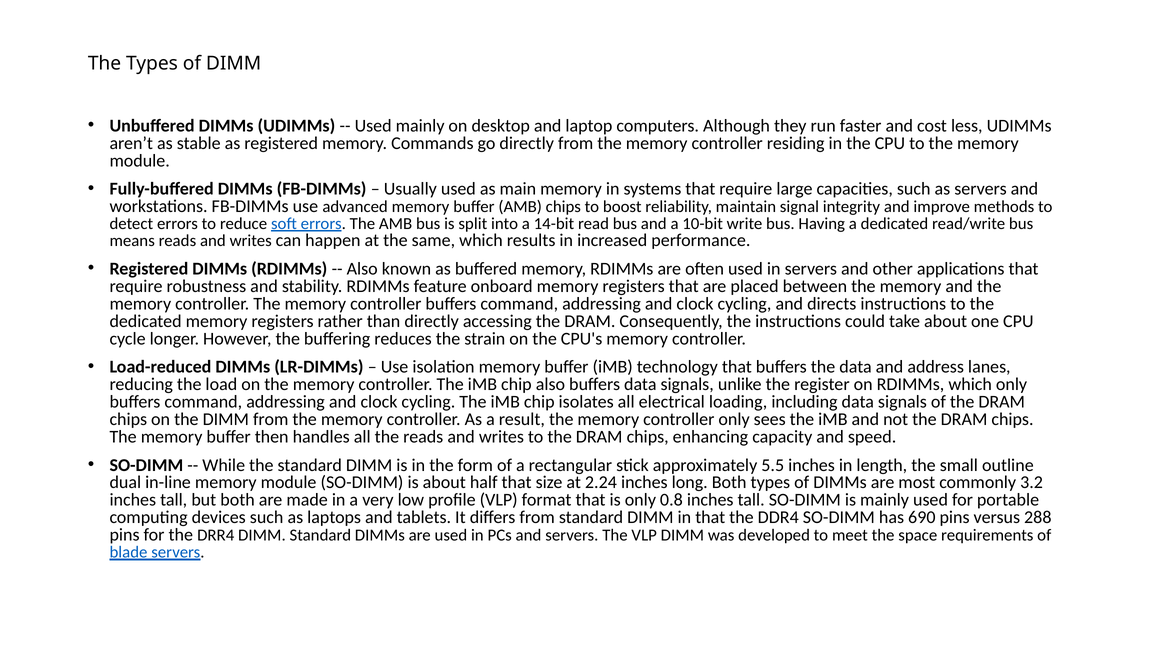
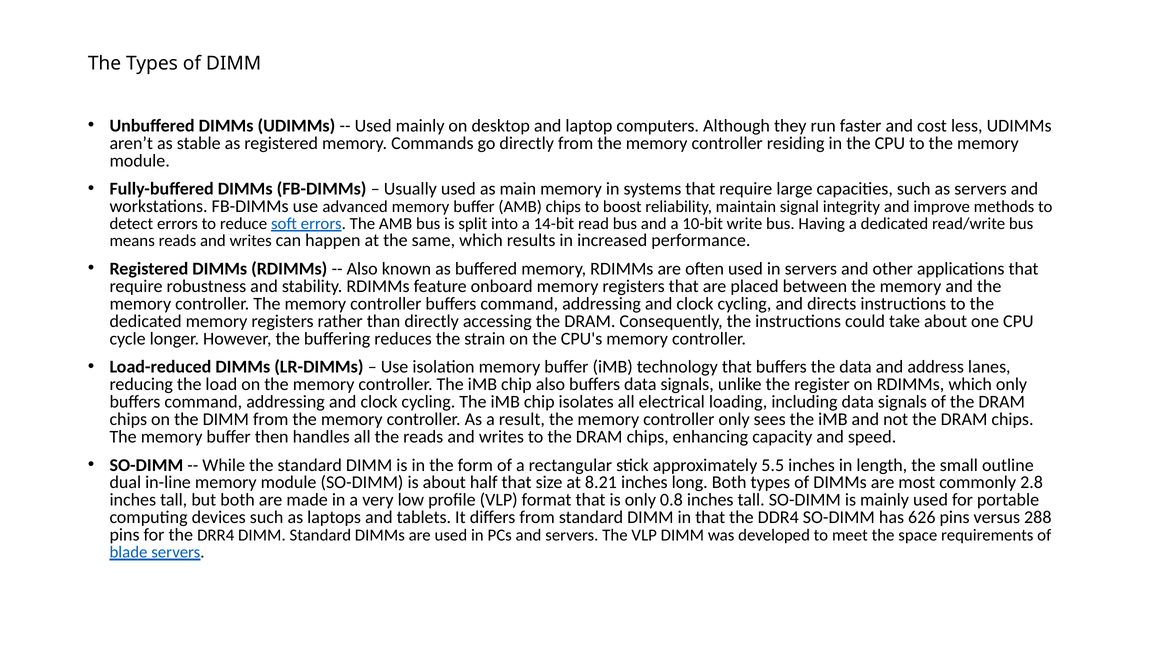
2.24: 2.24 -> 8.21 (601, 483)
3.2: 3.2 -> 2.8 (1032, 483)
690: 690 -> 626 (922, 518)
